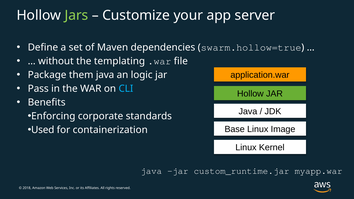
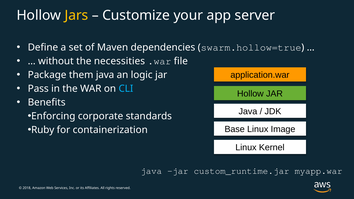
Jars colour: light green -> yellow (76, 15)
templating: templating -> necessities (119, 61)
Used: Used -> Ruby (43, 130)
